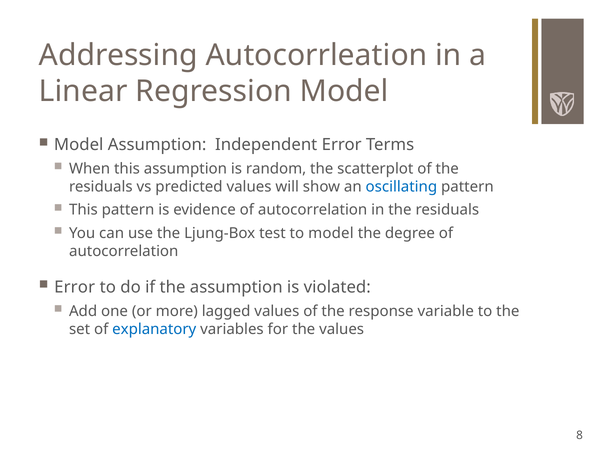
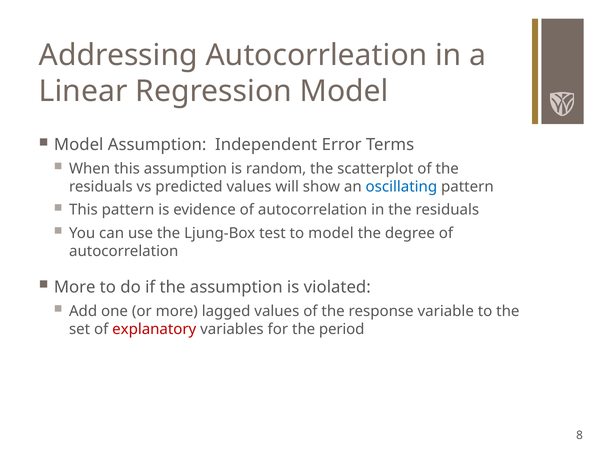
Error: Error -> More (75, 287)
explanatory colour: blue -> red (154, 329)
the values: values -> period (342, 329)
